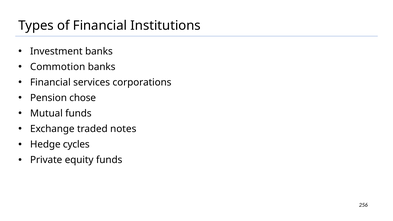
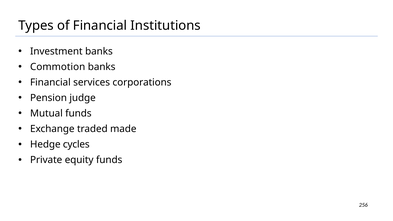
chose: chose -> judge (83, 98)
notes: notes -> made (123, 129)
